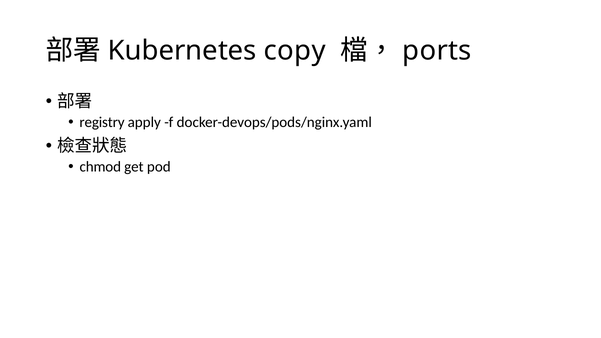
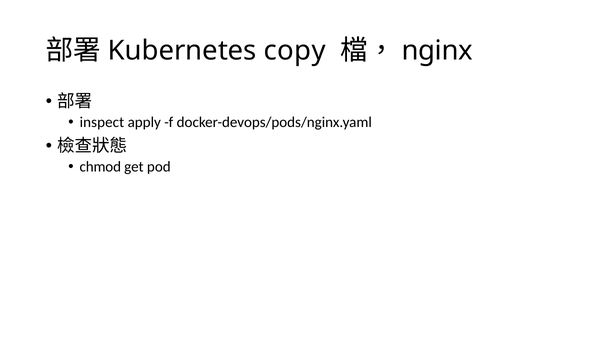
ports: ports -> nginx (437, 50)
registry: registry -> inspect (102, 122)
